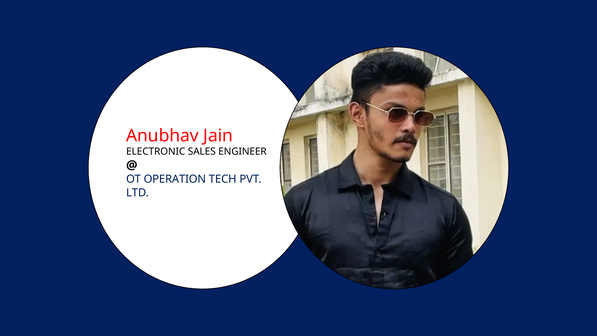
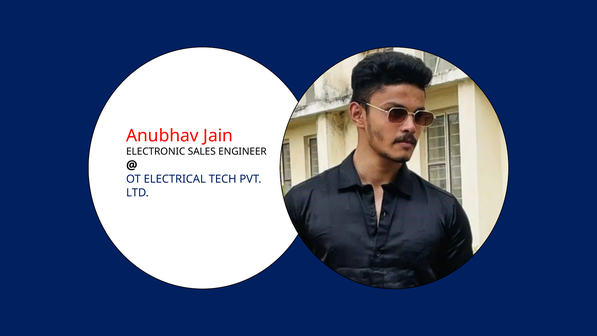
OPERATION: OPERATION -> ELECTRICAL (175, 179)
